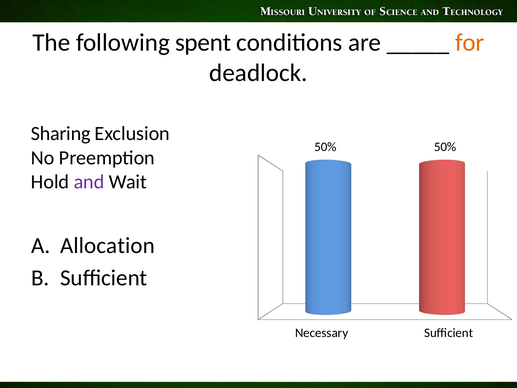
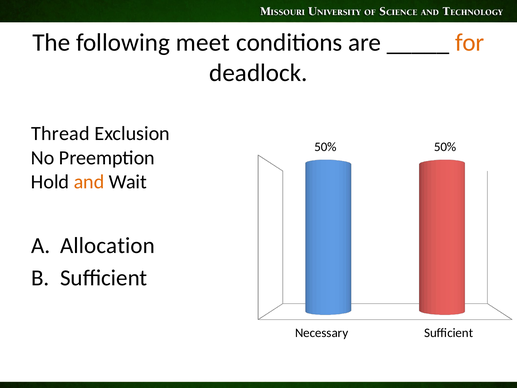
spent: spent -> meet (203, 43)
Sharing: Sharing -> Thread (60, 134)
and colour: purple -> orange (89, 182)
